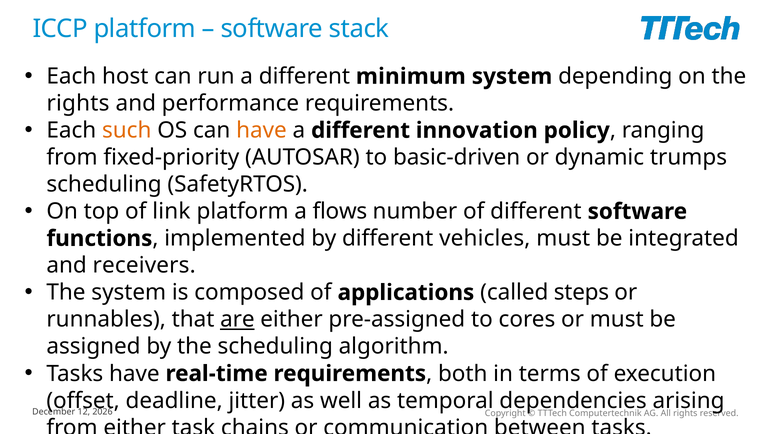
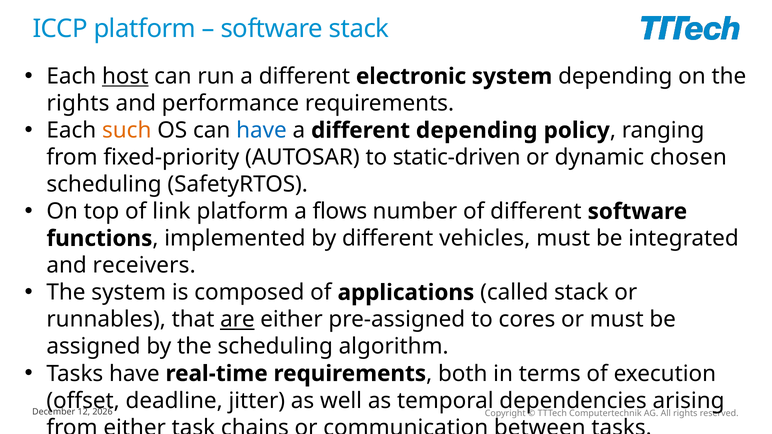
host underline: none -> present (125, 76)
minimum: minimum -> electronic (411, 76)
have colour: orange -> blue (261, 130)
different innovation: innovation -> depending (477, 130)
basic-driven: basic-driven -> static-driven (457, 158)
trumps: trumps -> chosen (688, 158)
called steps: steps -> stack (581, 293)
